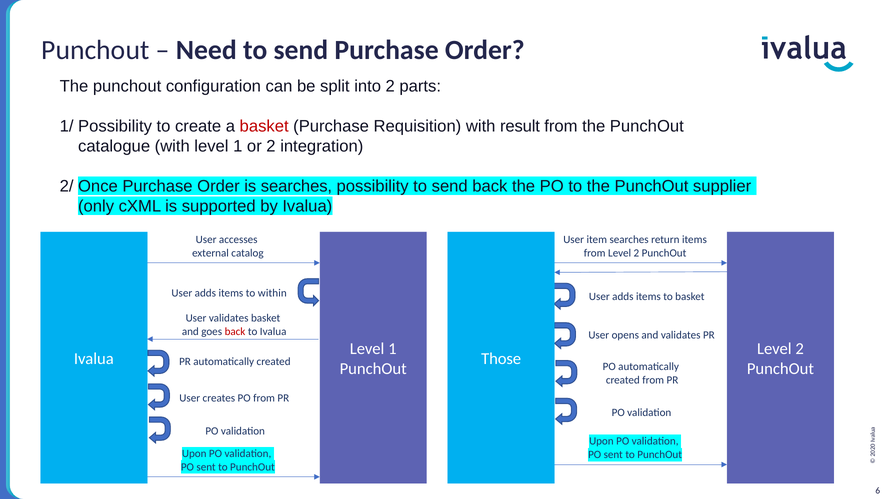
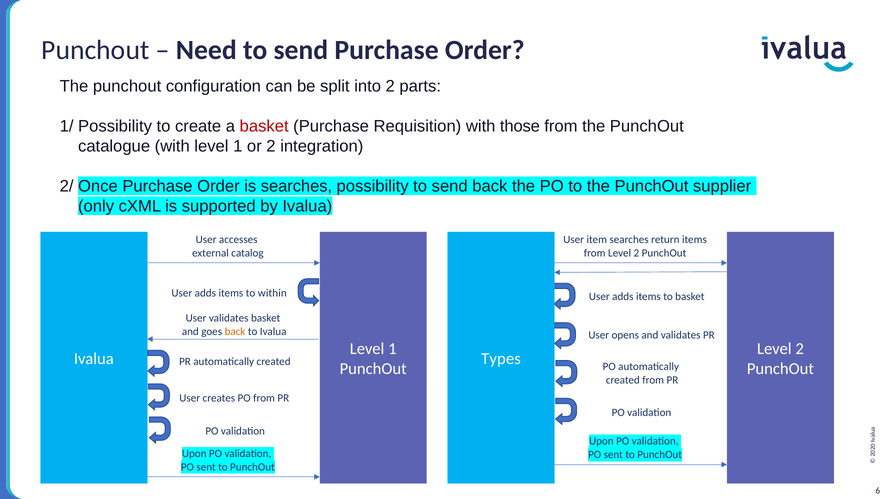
result: result -> those (520, 126)
back colour: red -> orange (235, 332)
Those: Those -> Types (501, 359)
